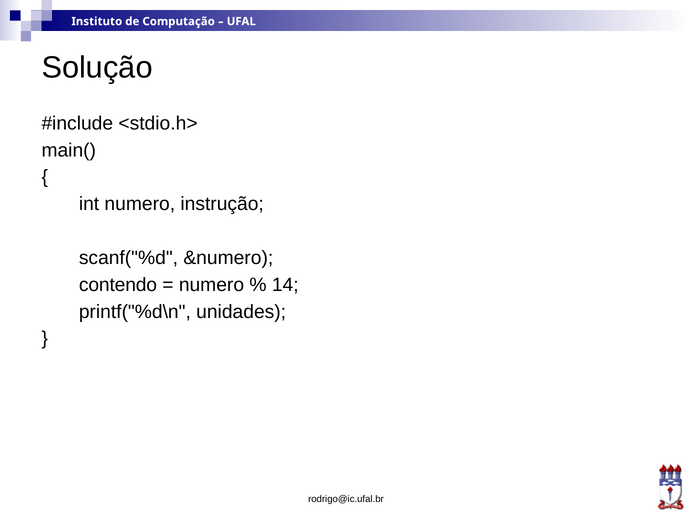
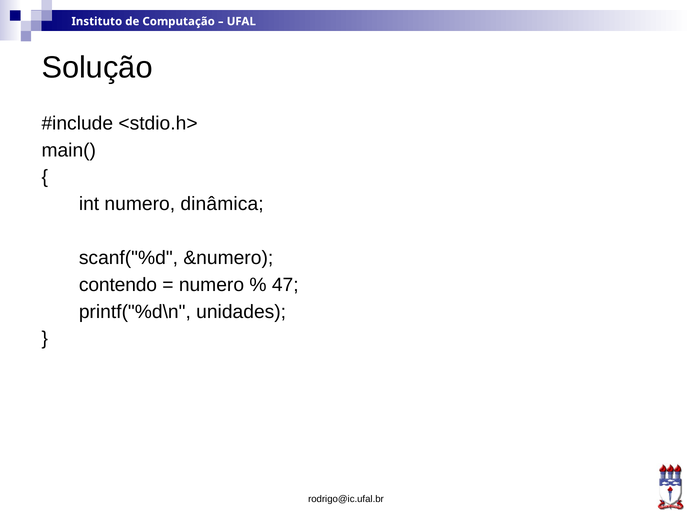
instrução: instrução -> dinâmica (222, 204)
14: 14 -> 47 (285, 285)
